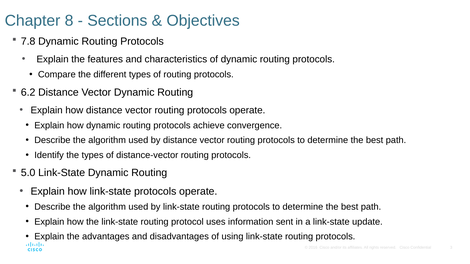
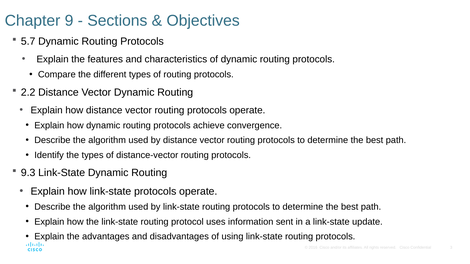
8: 8 -> 9 (69, 21)
7.8: 7.8 -> 5.7 (28, 41)
6.2: 6.2 -> 2.2 (28, 92)
5.0: 5.0 -> 9.3 (28, 173)
